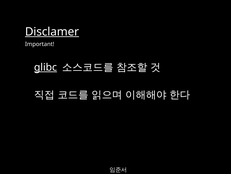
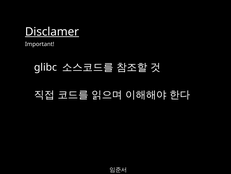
glibc underline: present -> none (46, 67)
